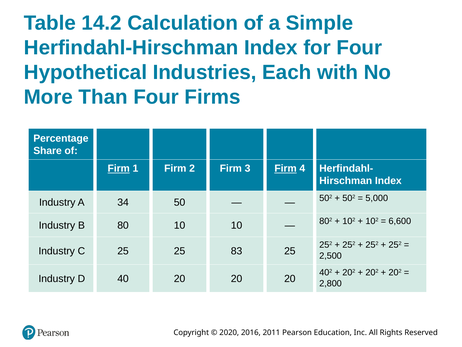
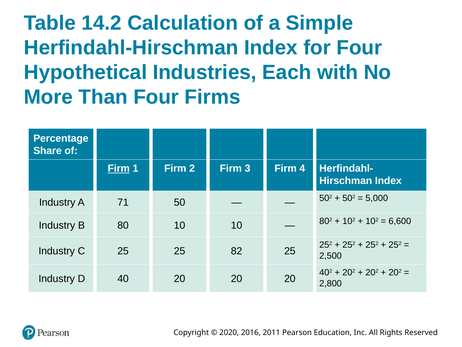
Firm underline: present -> none (286, 168)
34: 34 -> 71 (123, 202)
83: 83 -> 82 (237, 251)
